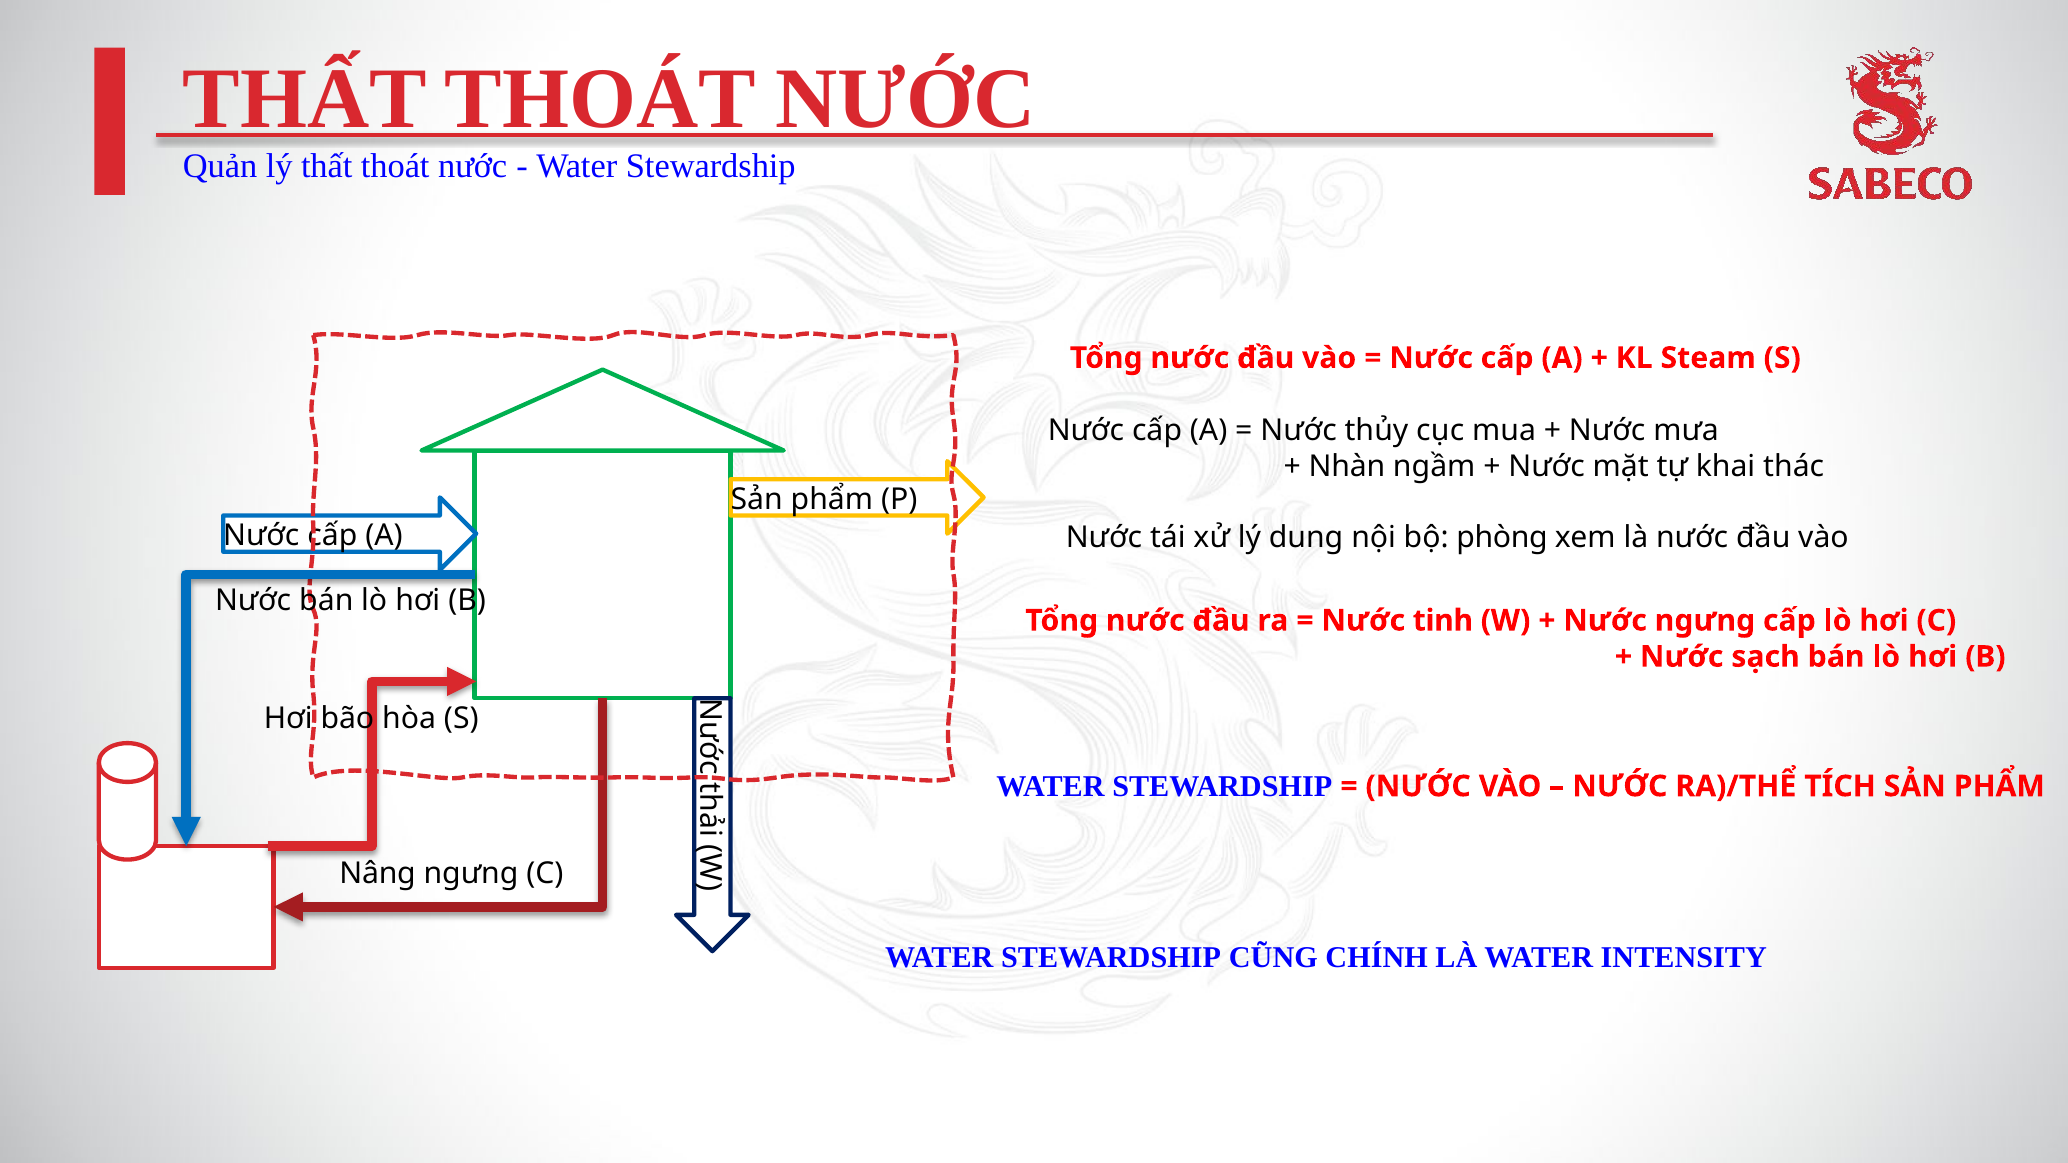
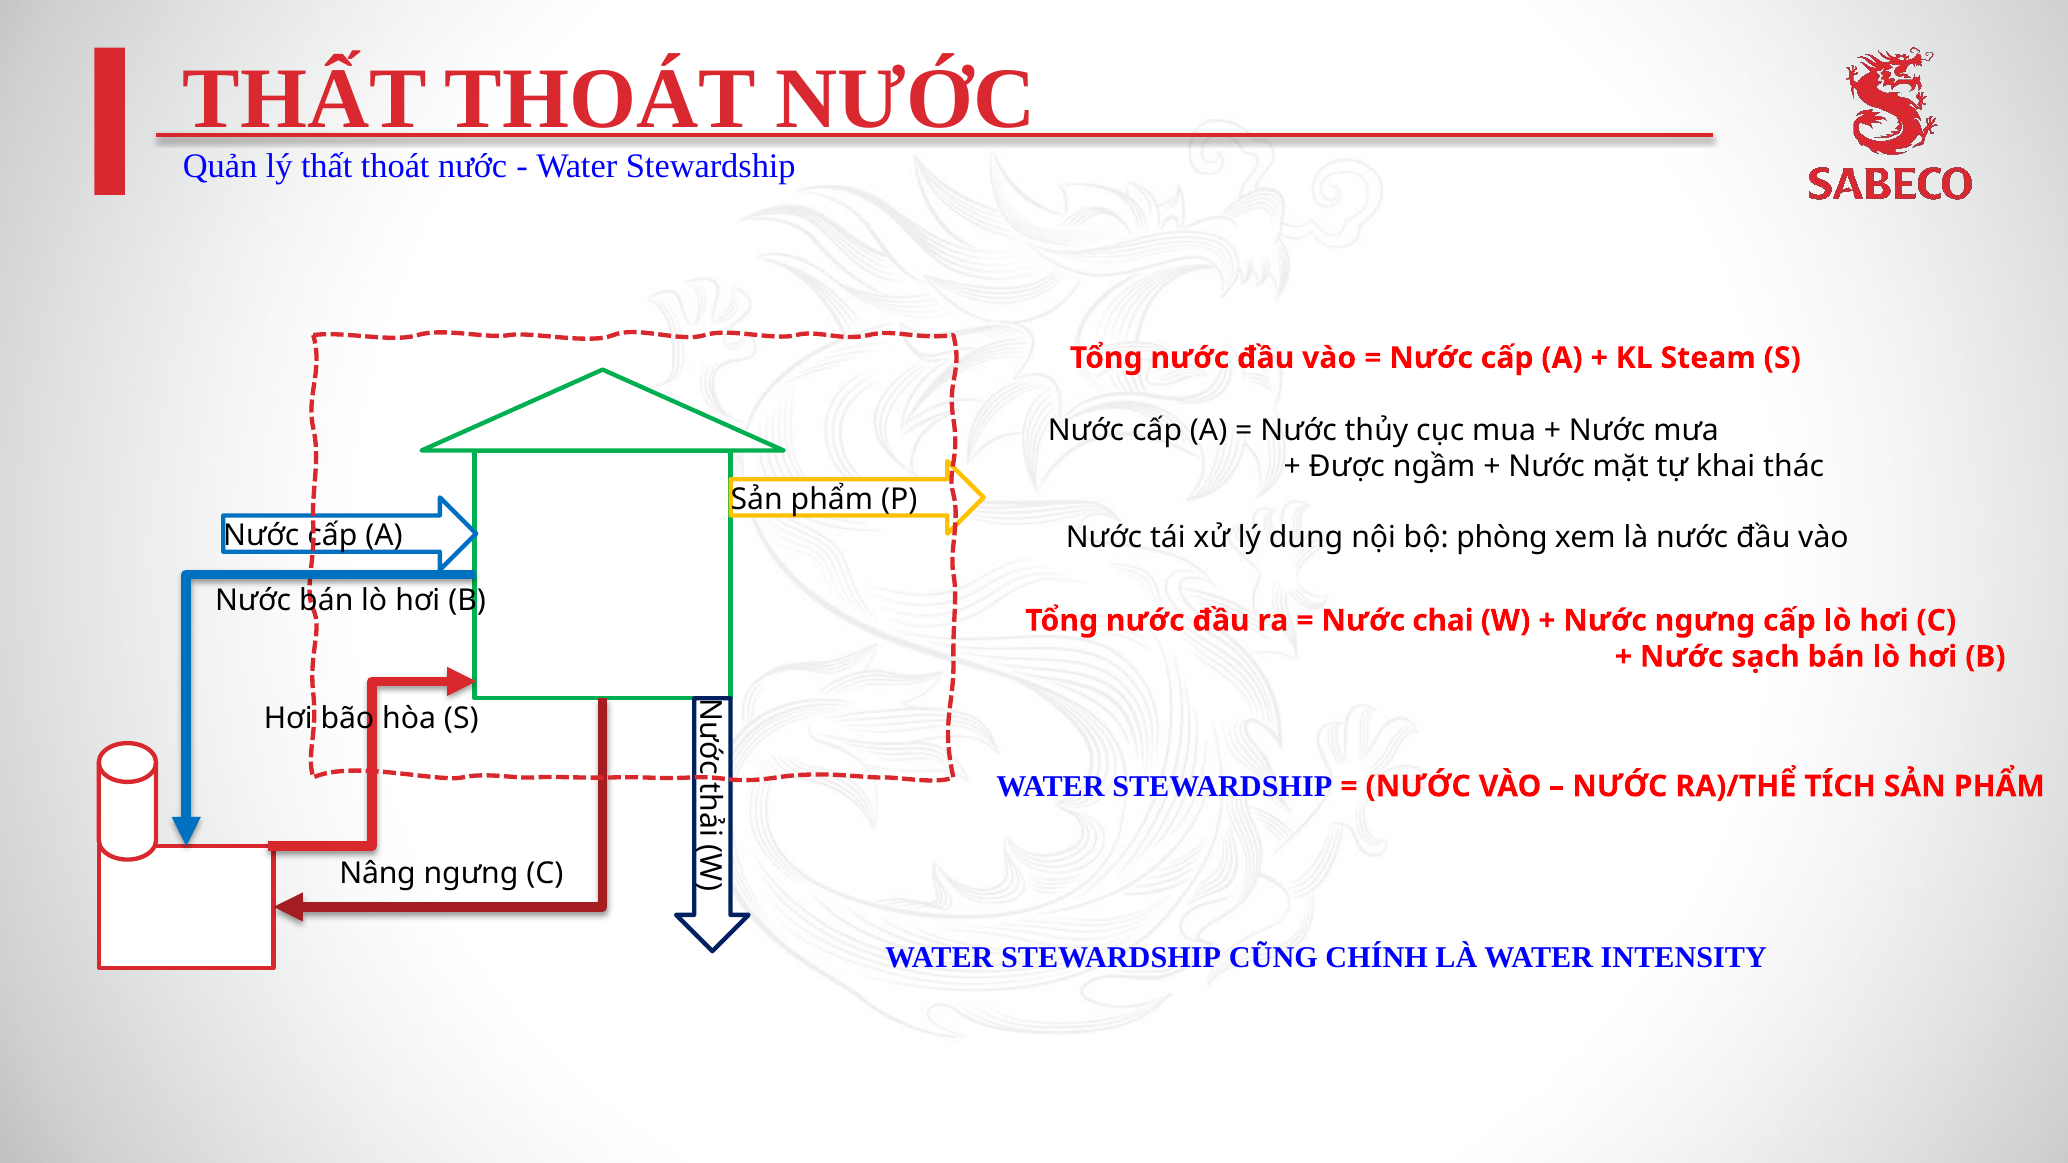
Nhàn: Nhàn -> Được (1347, 467)
tinh: tinh -> chai (1443, 621)
